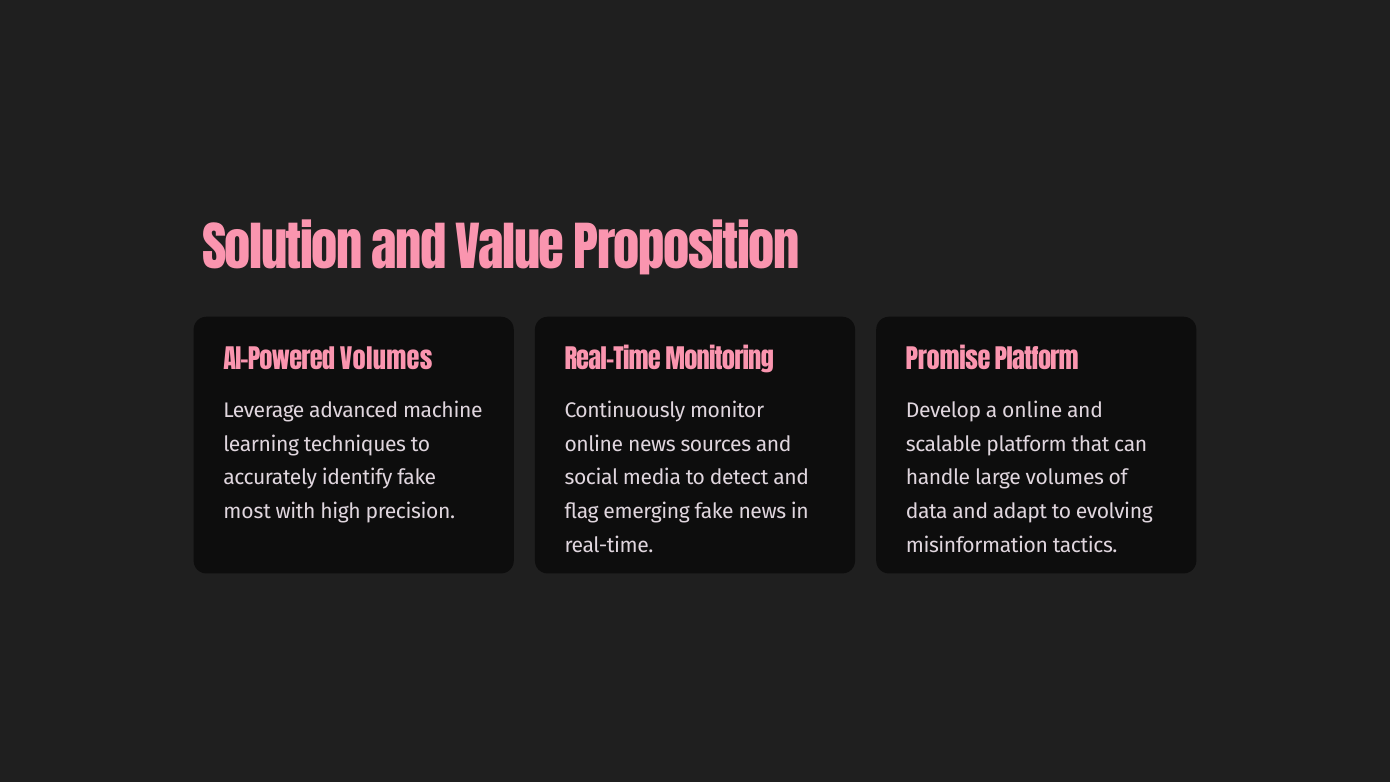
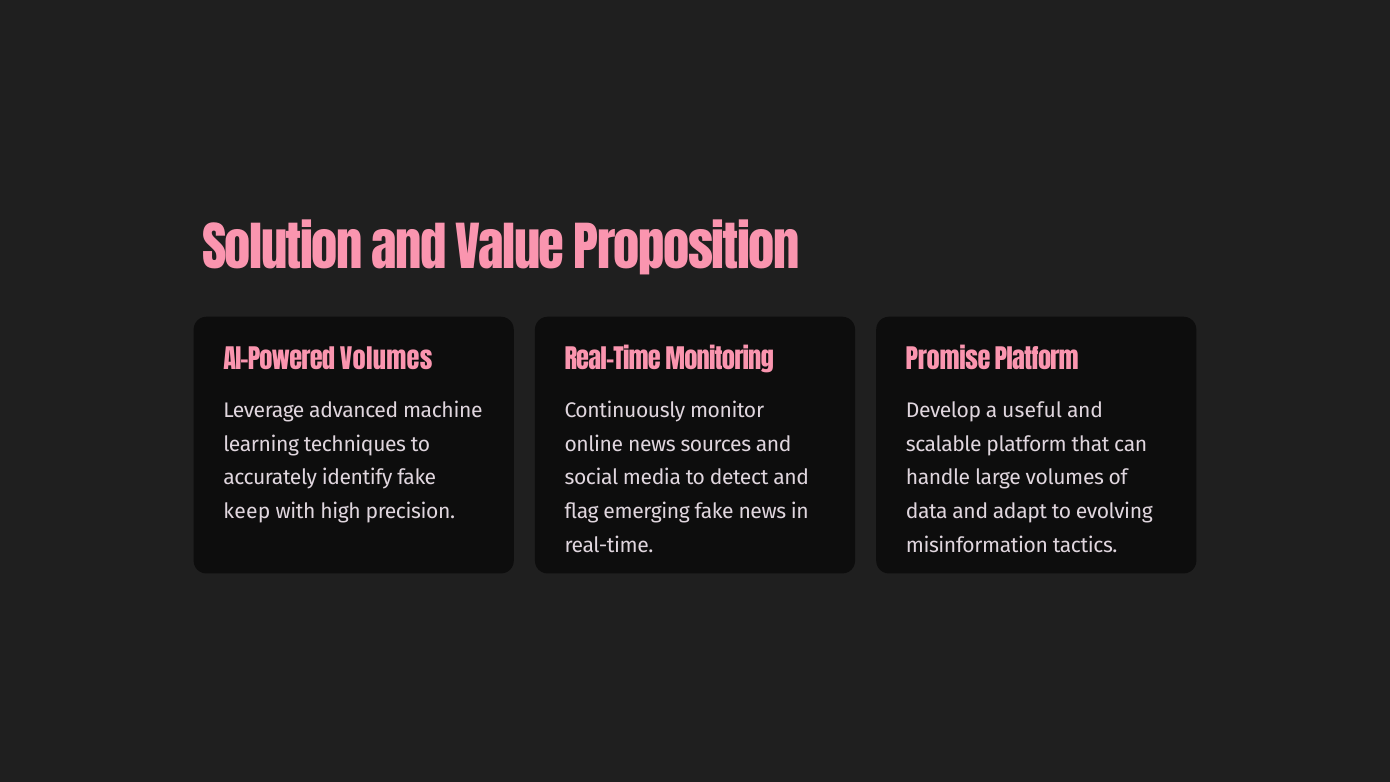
a online: online -> useful (1032, 410)
most: most -> keep (247, 512)
